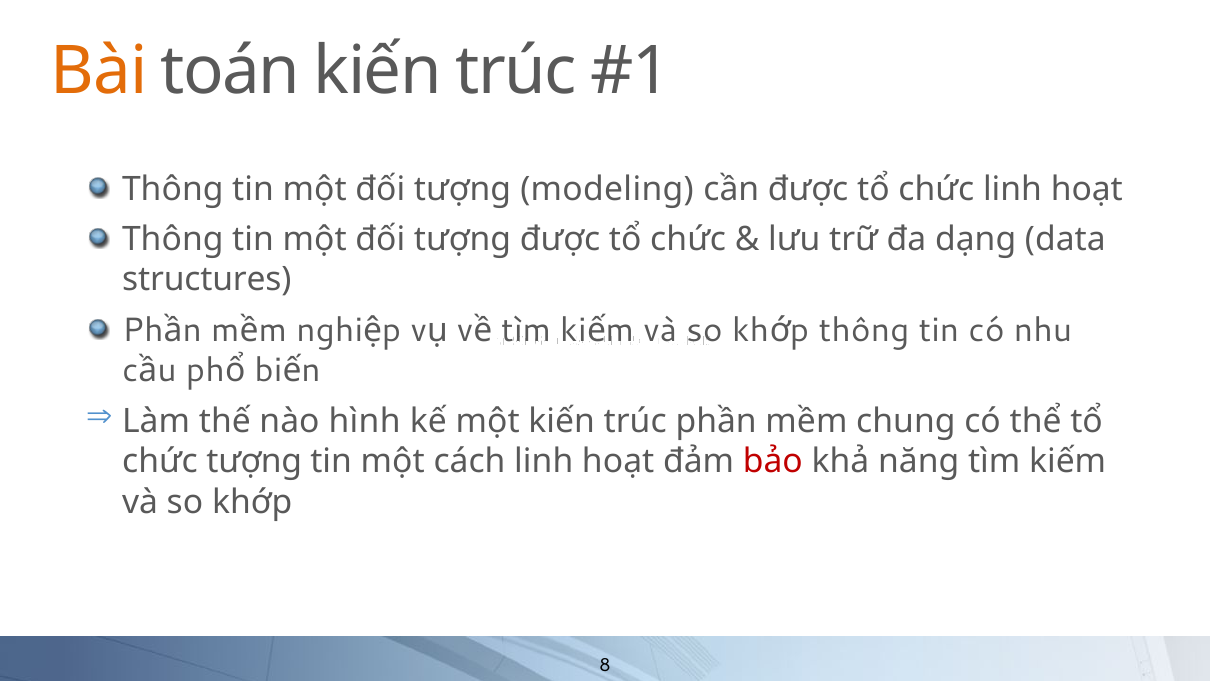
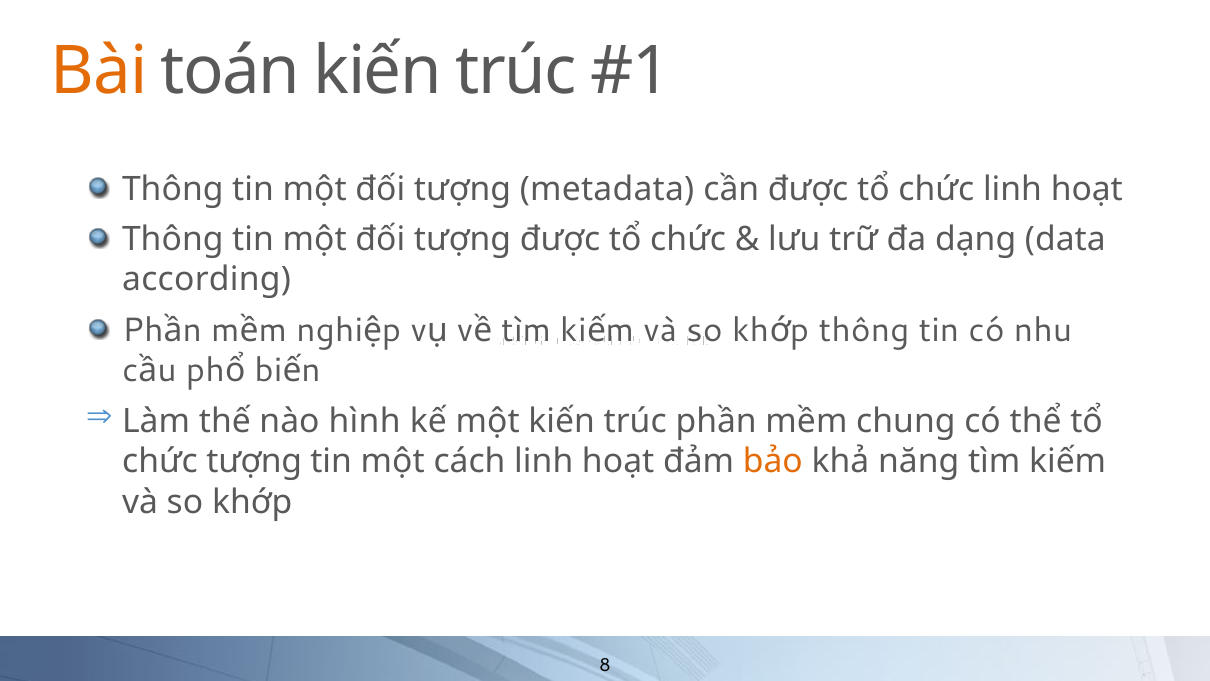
modeling: modeling -> metadata (607, 189)
structures: structures -> according (207, 280)
bảo colour: red -> orange (773, 461)
